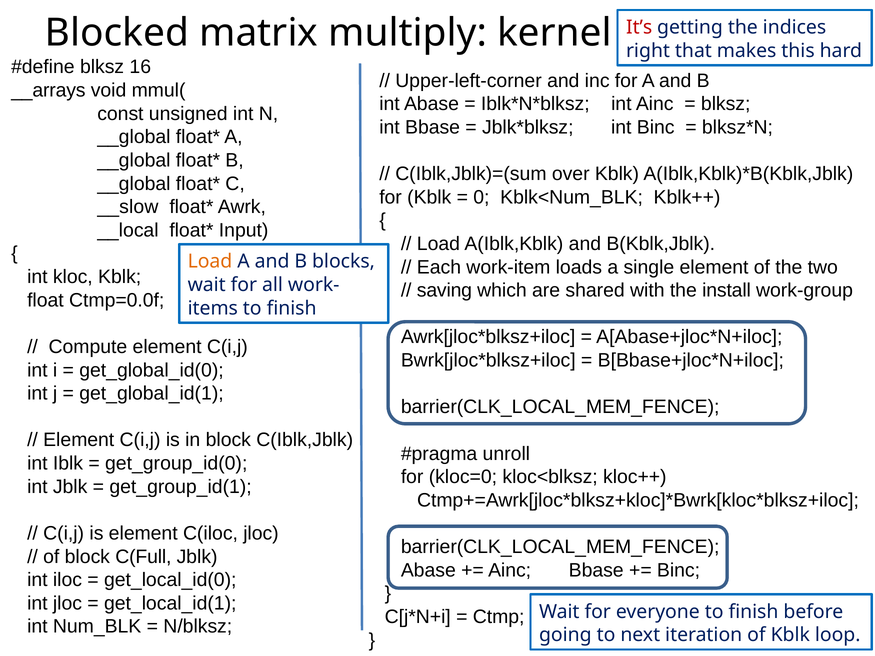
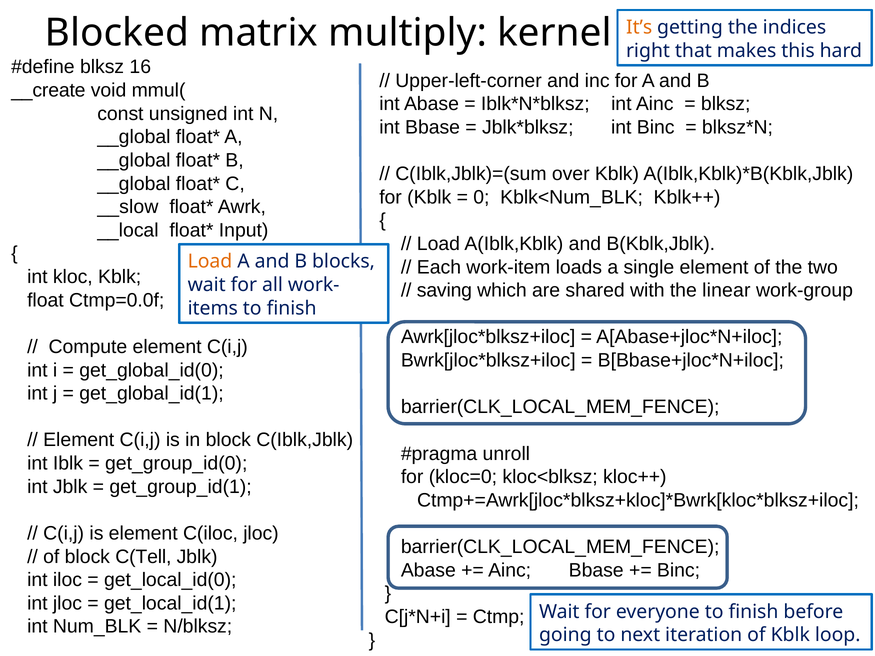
It’s colour: red -> orange (639, 27)
__arrays: __arrays -> __create (48, 90)
install: install -> linear (726, 291)
C(Full: C(Full -> C(Tell (143, 557)
